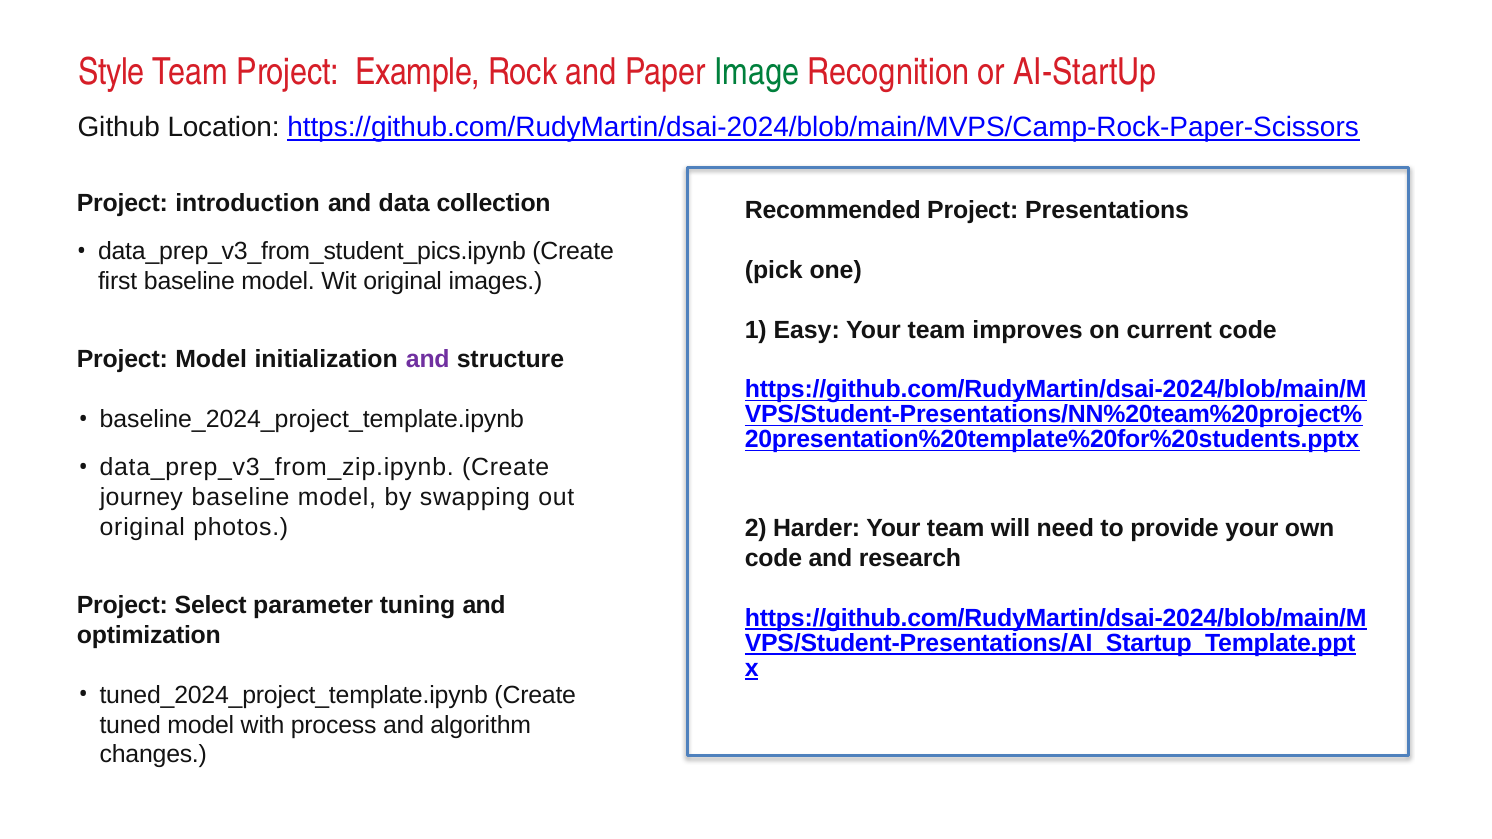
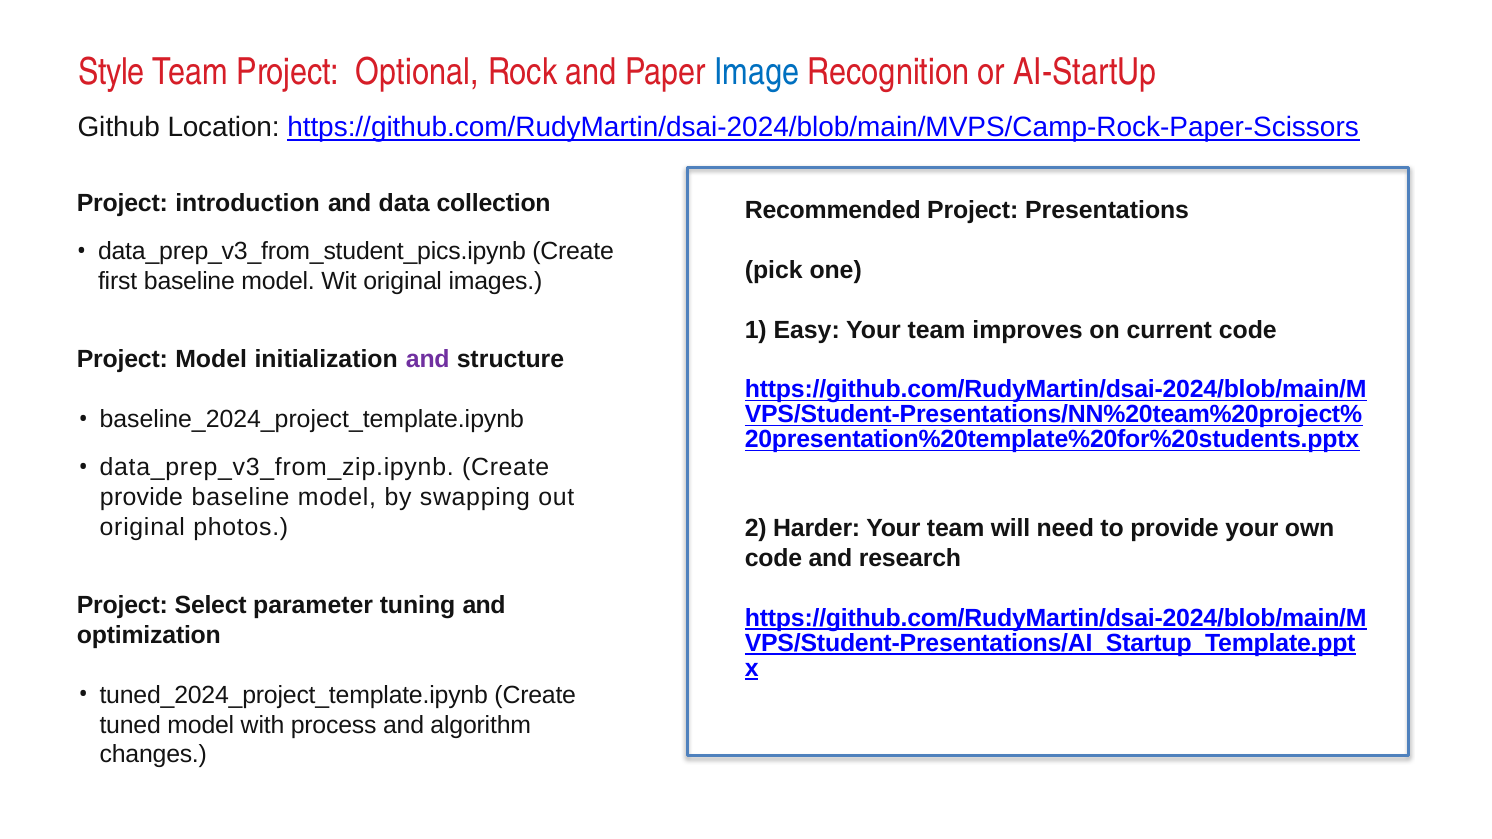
Example: Example -> Optional (418, 72)
Image colour: green -> blue (757, 72)
journey: journey -> provide (141, 498)
